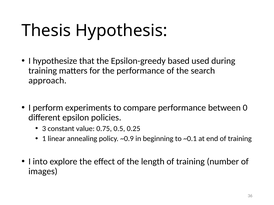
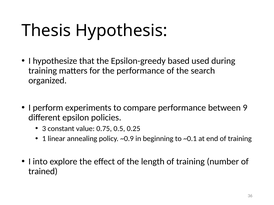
approach: approach -> organized (48, 81)
0: 0 -> 9 (245, 108)
images: images -> trained (43, 172)
